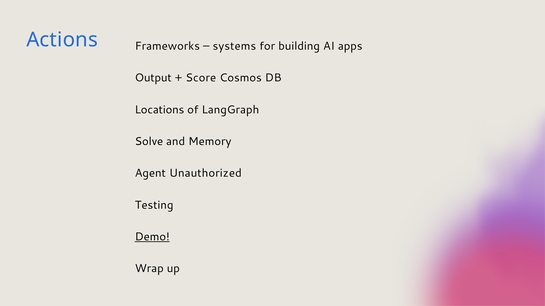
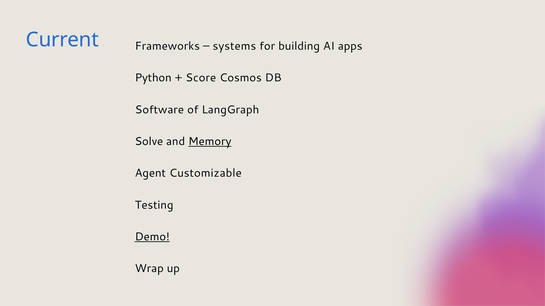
Actions: Actions -> Current (62, 40)
Output: Output -> Python (153, 78)
Locations: Locations -> Software (159, 110)
Memory underline: none -> present (210, 142)
Unauthorized: Unauthorized -> Customizable (205, 174)
